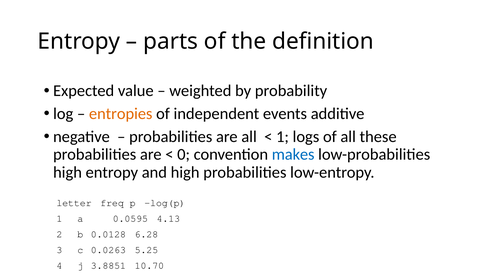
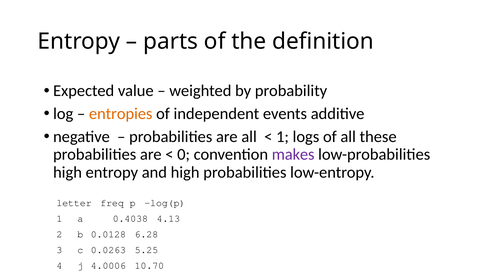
makes colour: blue -> purple (293, 154)
0.0595: 0.0595 -> 0.4038 (130, 218)
3.8851: 3.8851 -> 4.0006 (108, 266)
